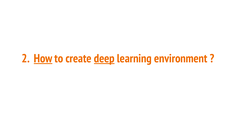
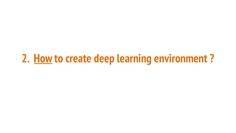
deep underline: present -> none (104, 58)
